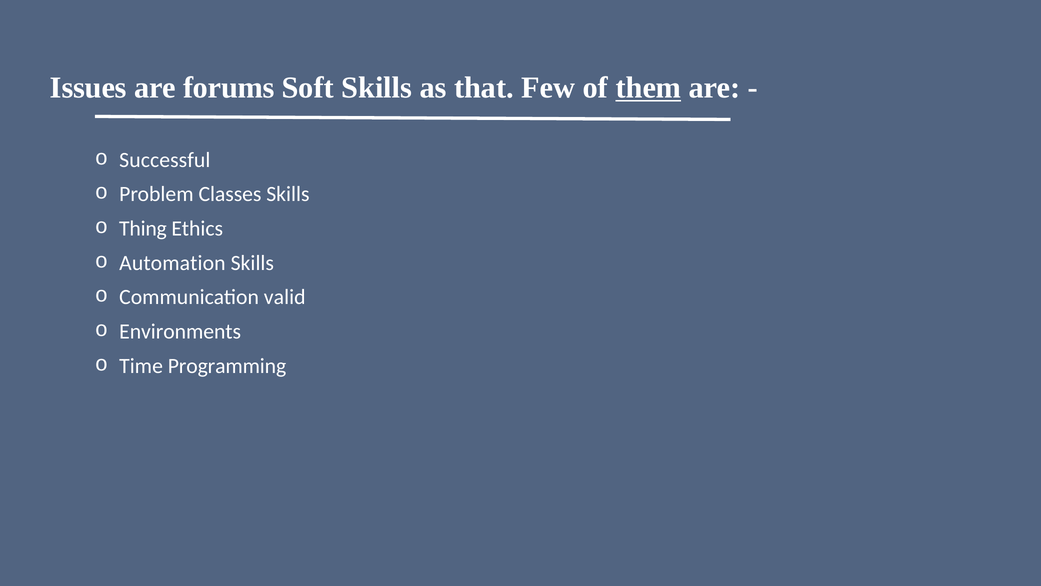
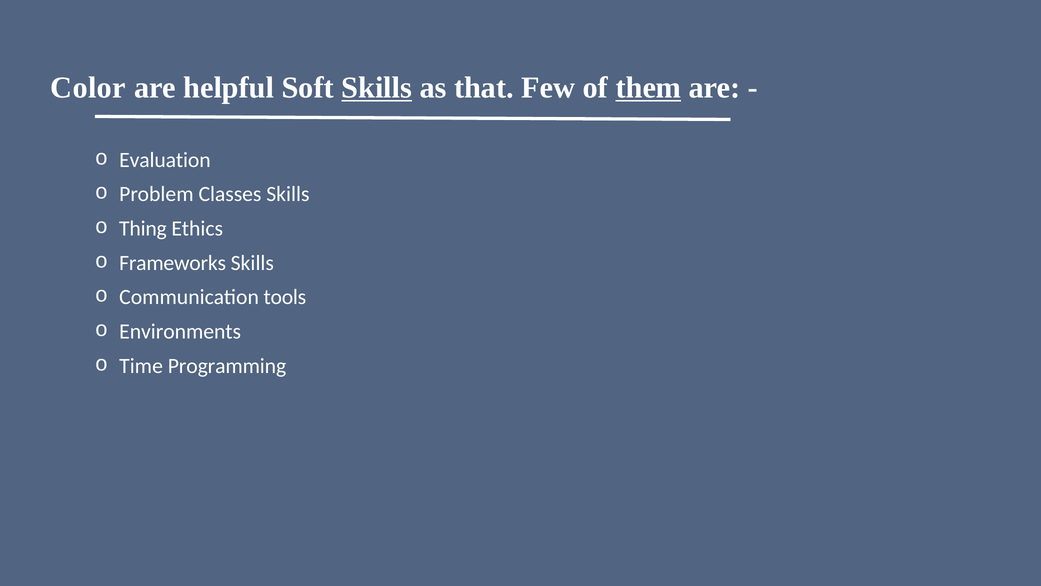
Issues: Issues -> Color (88, 88)
forums: forums -> helpful (229, 88)
Skills underline: none -> present (377, 88)
Successful: Successful -> Evaluation (165, 160)
Automation: Automation -> Frameworks (173, 263)
valid: valid -> tools (285, 297)
